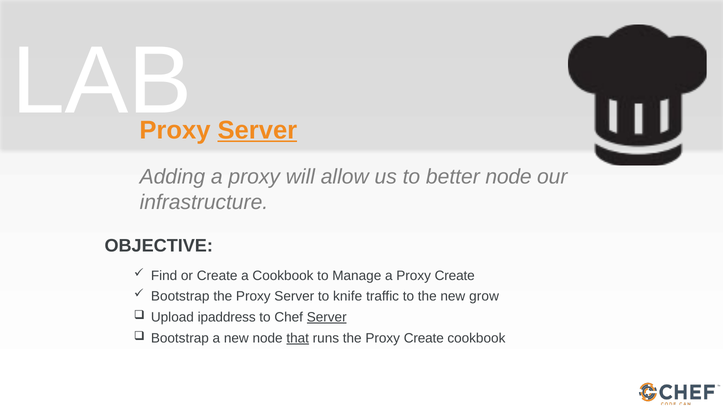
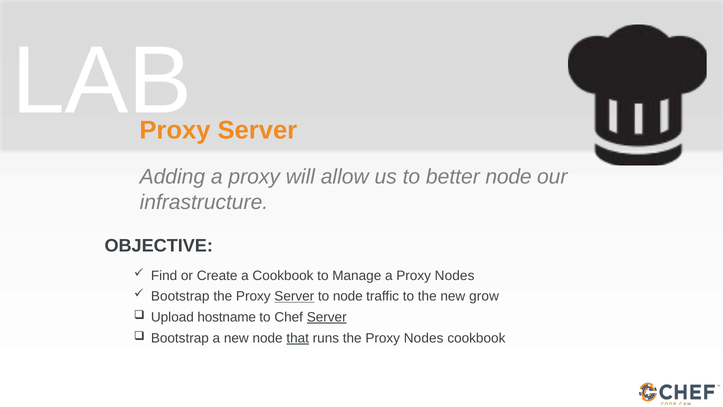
Server underline: present -> none (257, 130)
a Proxy Create: Create -> Nodes (455, 275)
Server underline: none -> present (294, 296)
to knife: knife -> node (348, 296)
ipaddress: ipaddress -> hostname (227, 317)
the Proxy Create: Create -> Nodes (424, 338)
